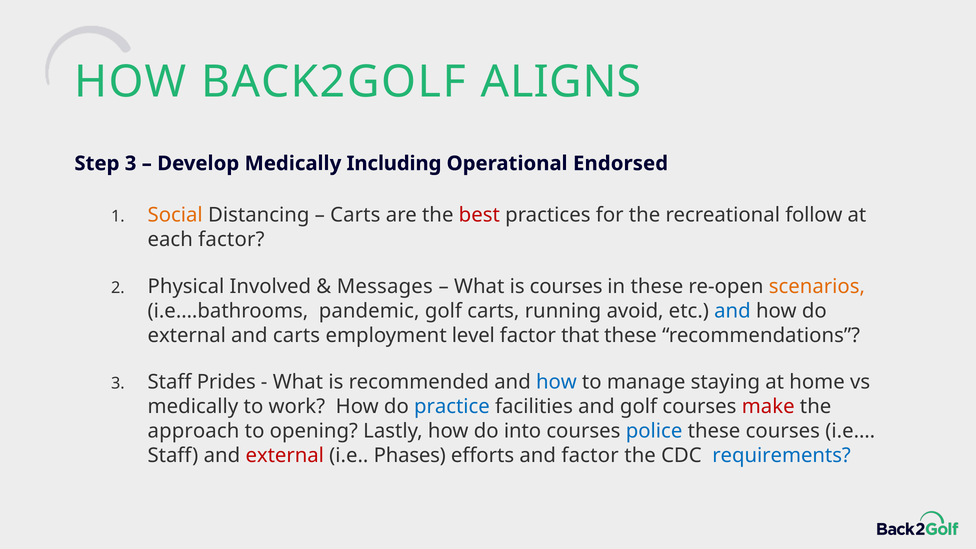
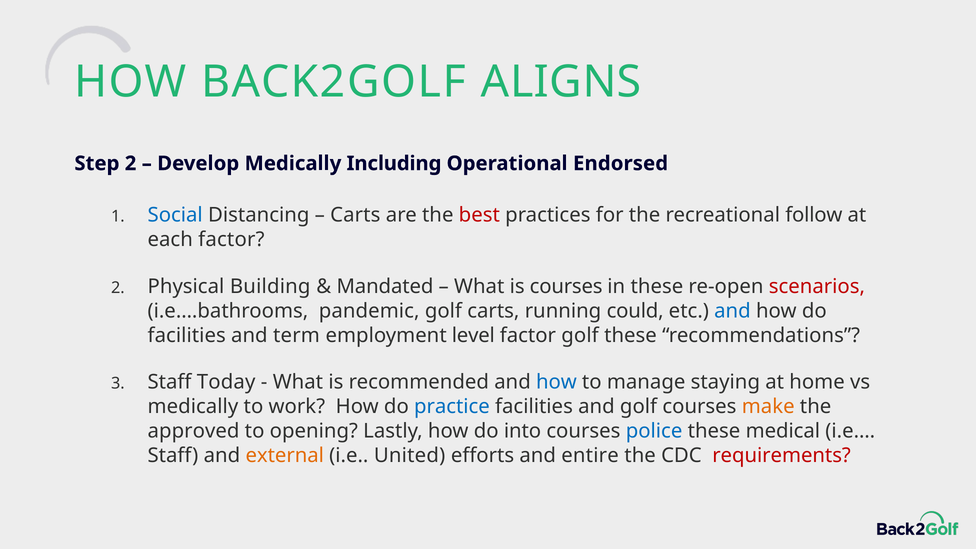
Step 3: 3 -> 2 (131, 163)
Social colour: orange -> blue (175, 215)
Involved: Involved -> Building (270, 286)
Messages: Messages -> Mandated (385, 286)
scenarios colour: orange -> red (817, 286)
avoid: avoid -> could (635, 311)
external: external -> facilities (187, 335)
and carts: carts -> term (296, 335)
factor that: that -> golf (580, 335)
Prides: Prides -> Today (226, 382)
make colour: red -> orange (768, 406)
approach: approach -> approved (194, 431)
these courses: courses -> medical (783, 431)
external colour: red -> orange (285, 455)
Phases: Phases -> United (410, 455)
and factor: factor -> entire (590, 455)
requirements colour: blue -> red (782, 455)
